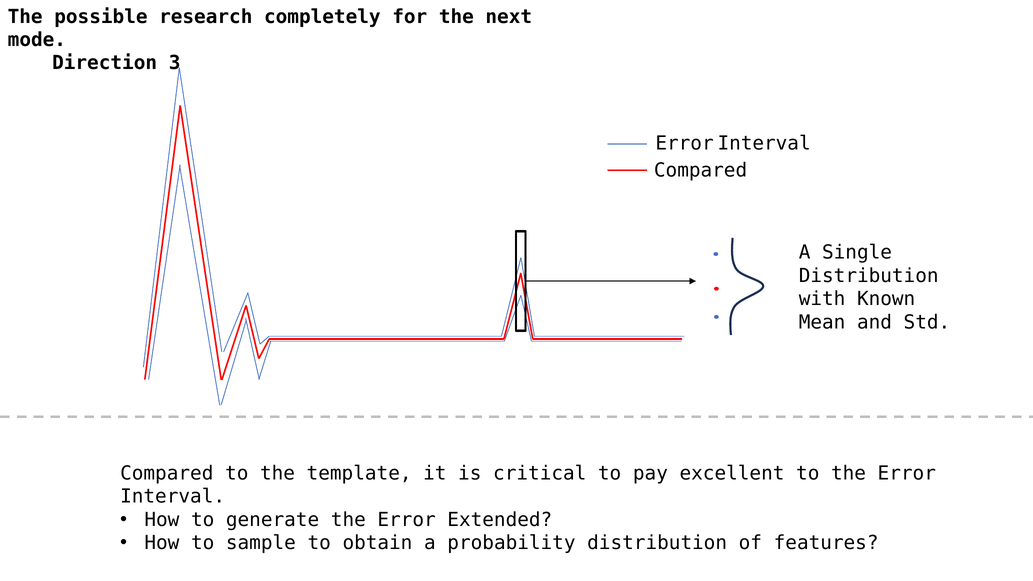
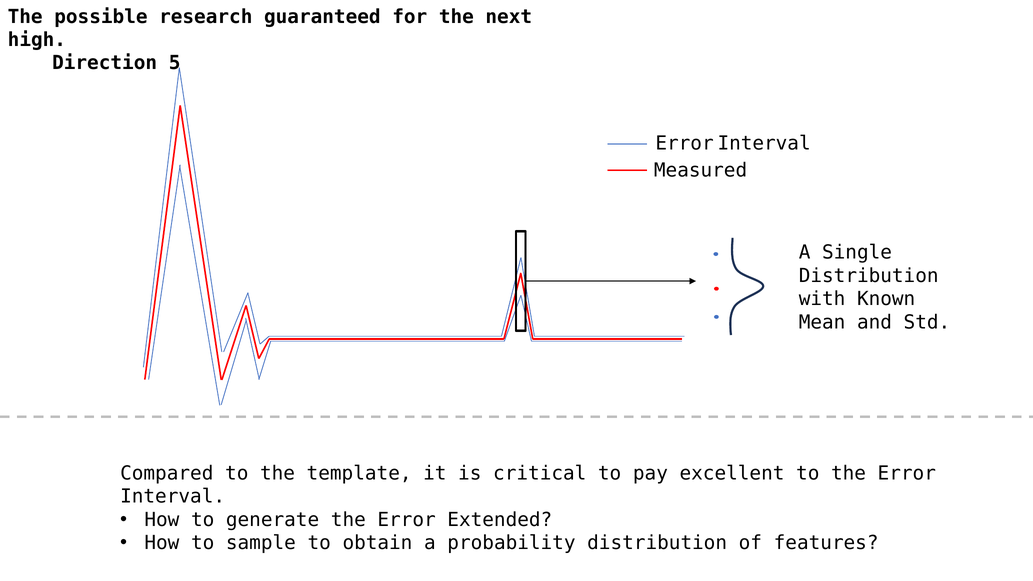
completely: completely -> guaranteed (322, 17)
mode: mode -> high (37, 40)
3: 3 -> 5 (175, 63)
Compared: Compared -> Measured (701, 170)
